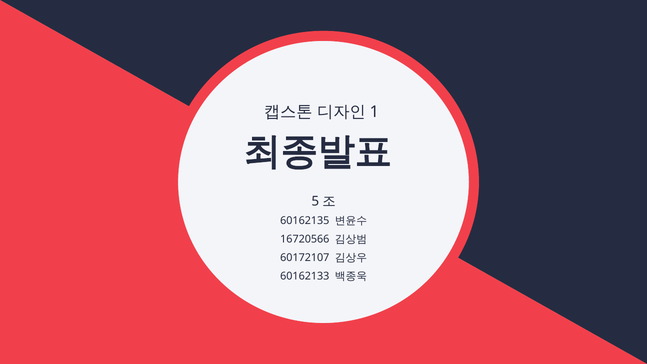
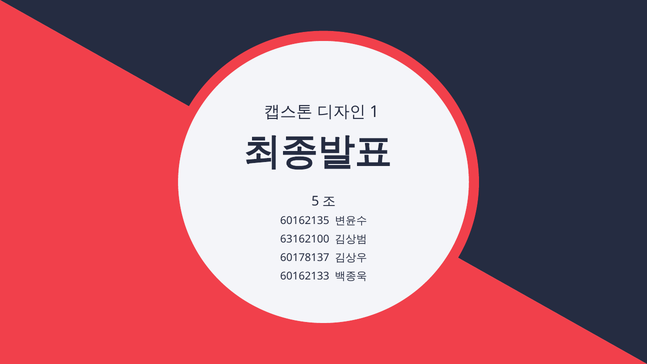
16720566: 16720566 -> 63162100 (305, 239)
60172107: 60172107 -> 60178137 (305, 258)
